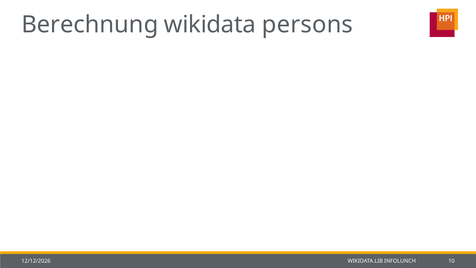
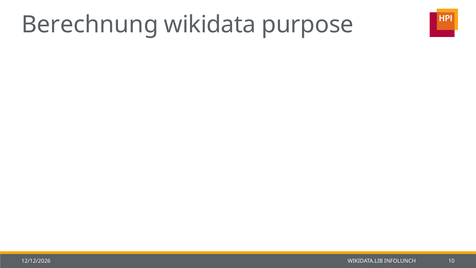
persons: persons -> purpose (308, 25)
